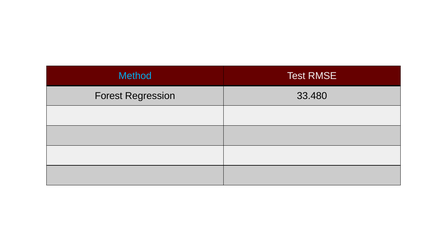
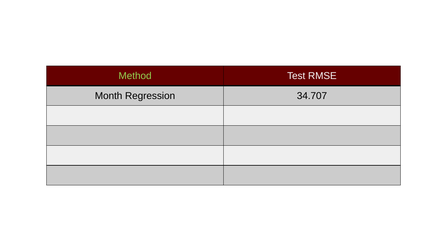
Method colour: light blue -> light green (135, 76)
Forest: Forest -> Month (109, 96)
33.480: 33.480 -> 34.707 (312, 96)
